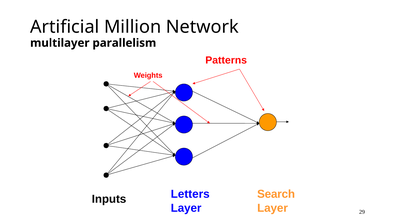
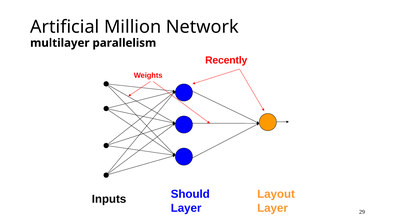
Patterns: Patterns -> Recently (226, 60)
Search: Search -> Layout (276, 194)
Letters: Letters -> Should (190, 194)
